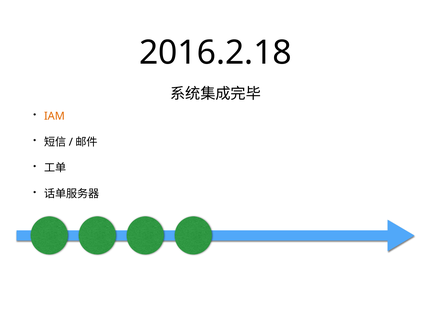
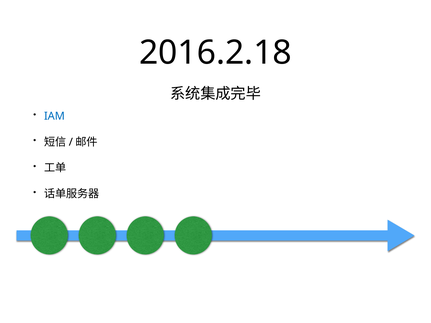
IAM colour: orange -> blue (54, 116)
